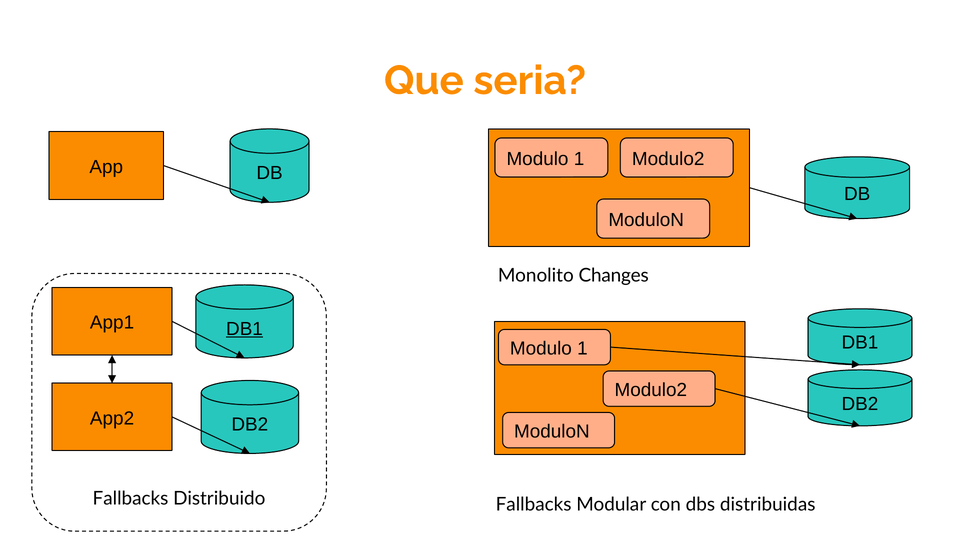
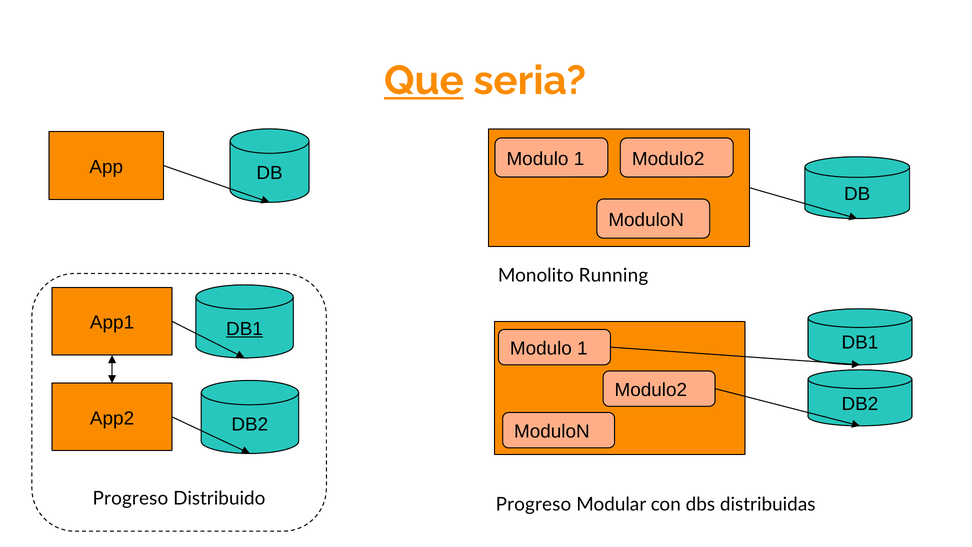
Que underline: none -> present (424, 81)
Changes: Changes -> Running (613, 275)
Fallbacks: Fallbacks -> Progreso (130, 498)
Fallbacks: Fallbacks -> Progreso (533, 504)
